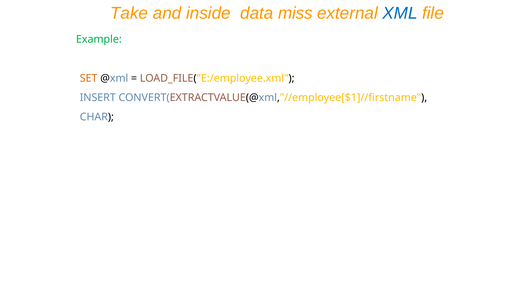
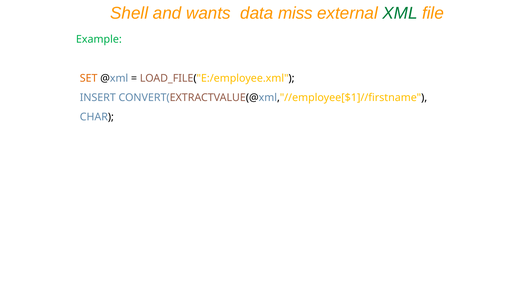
Take: Take -> Shell (129, 13)
inside: inside -> wants (208, 13)
XML colour: blue -> green (400, 13)
